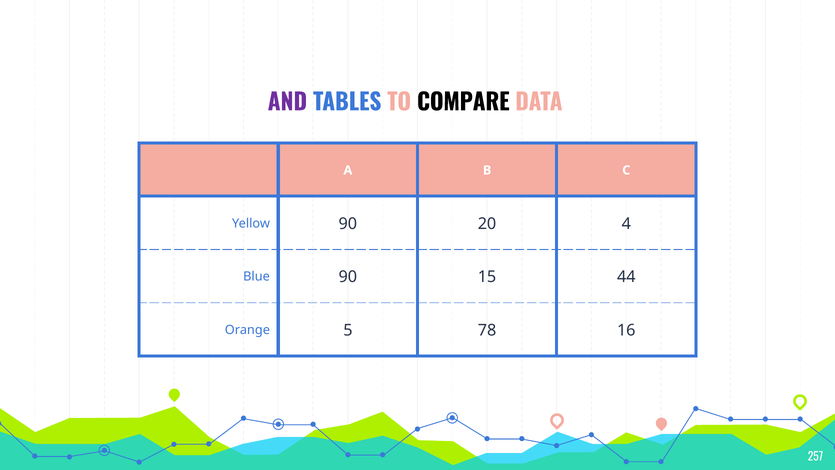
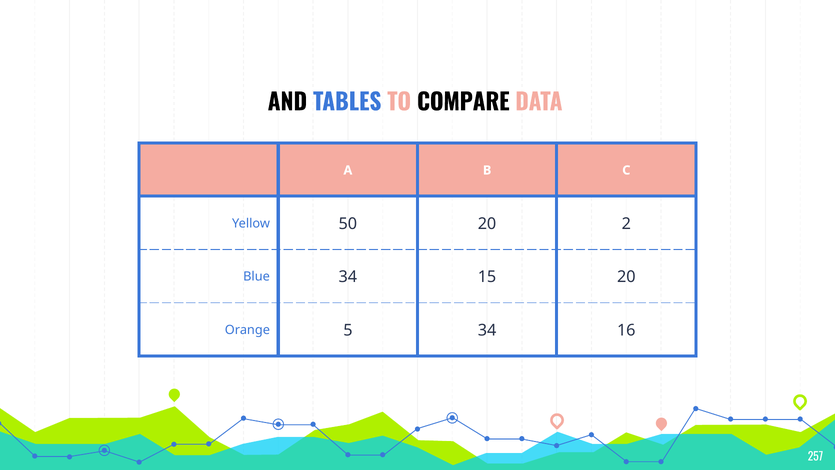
AND colour: purple -> black (287, 103)
Yellow 90: 90 -> 50 (348, 224)
4: 4 -> 2 (626, 224)
Blue 90: 90 -> 34 (348, 277)
15 44: 44 -> 20 (626, 277)
5 78: 78 -> 34 (487, 330)
